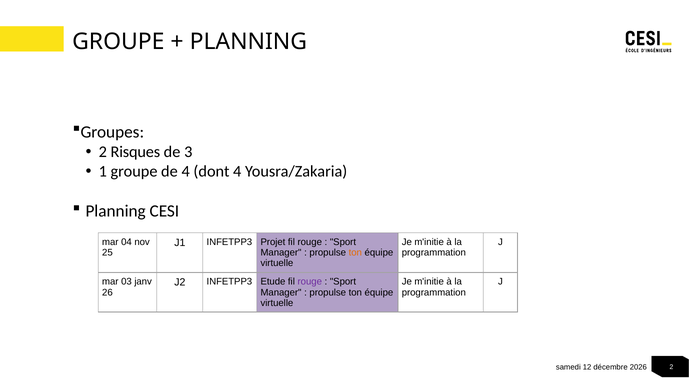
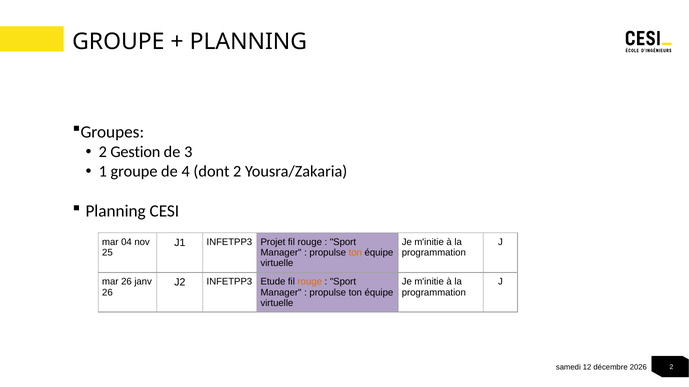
Risques: Risques -> Gestion (135, 152)
dont 4: 4 -> 2 (237, 172)
mar 03: 03 -> 26 (126, 282)
rouge colour: purple -> orange (310, 282)
